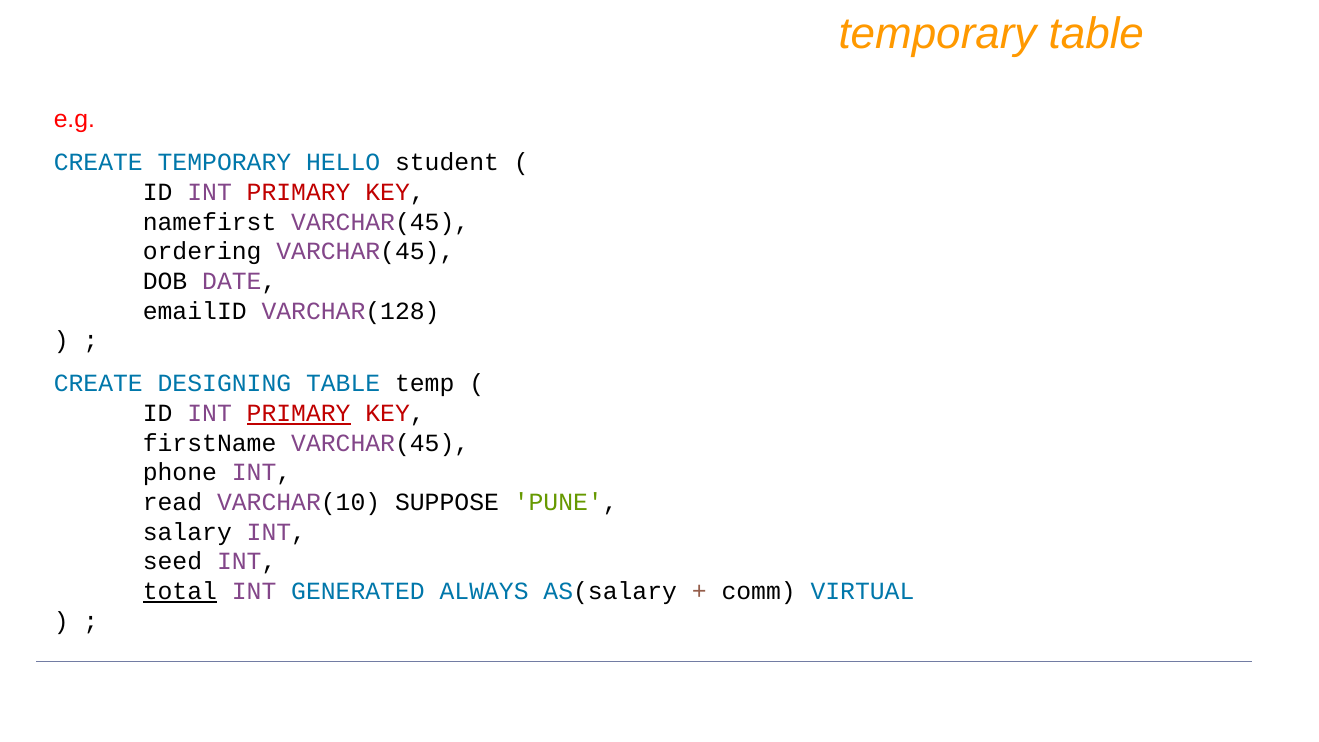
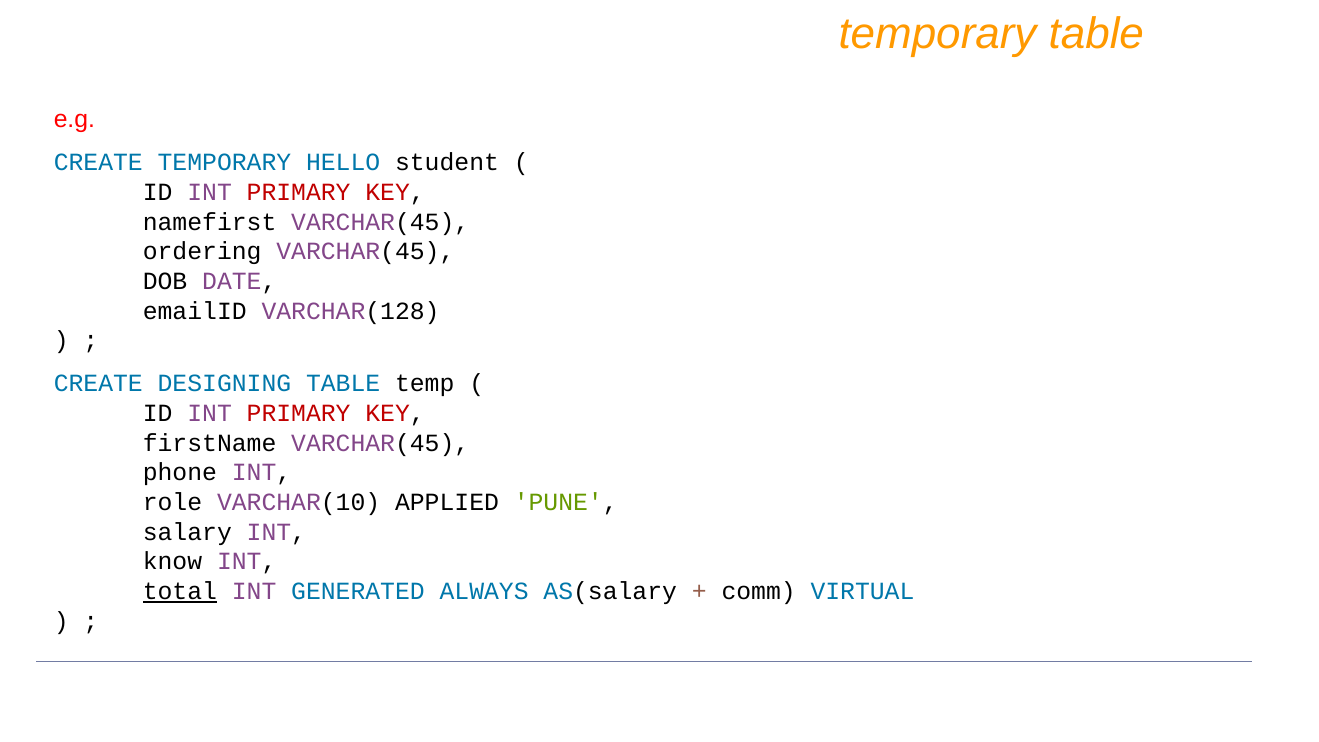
PRIMARY underline: present -> none (299, 413)
read: read -> role (172, 502)
SUPPOSE: SUPPOSE -> APPLIED (447, 502)
seed: seed -> know (172, 562)
